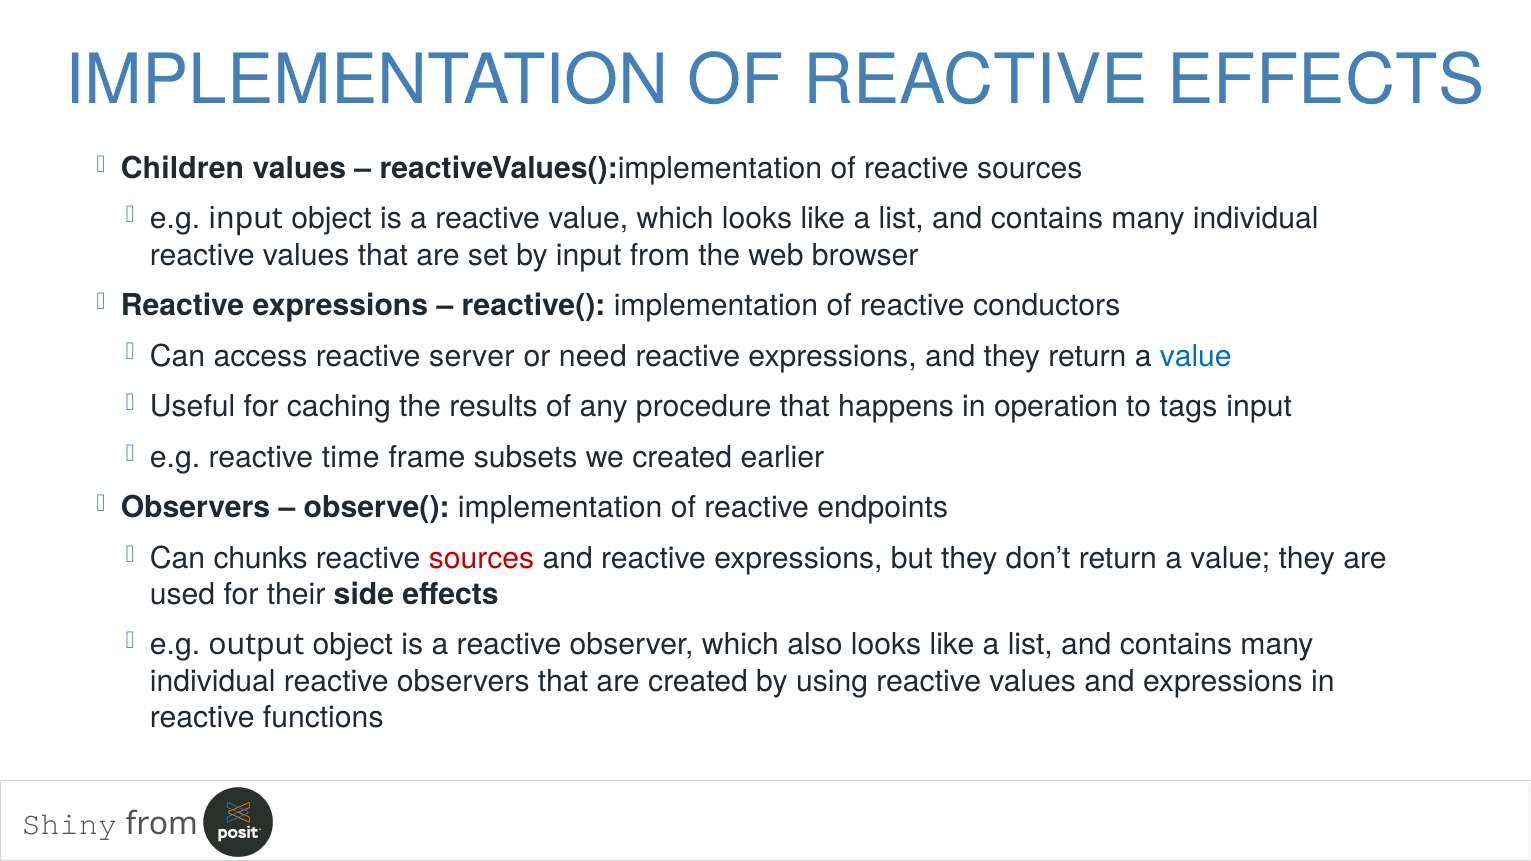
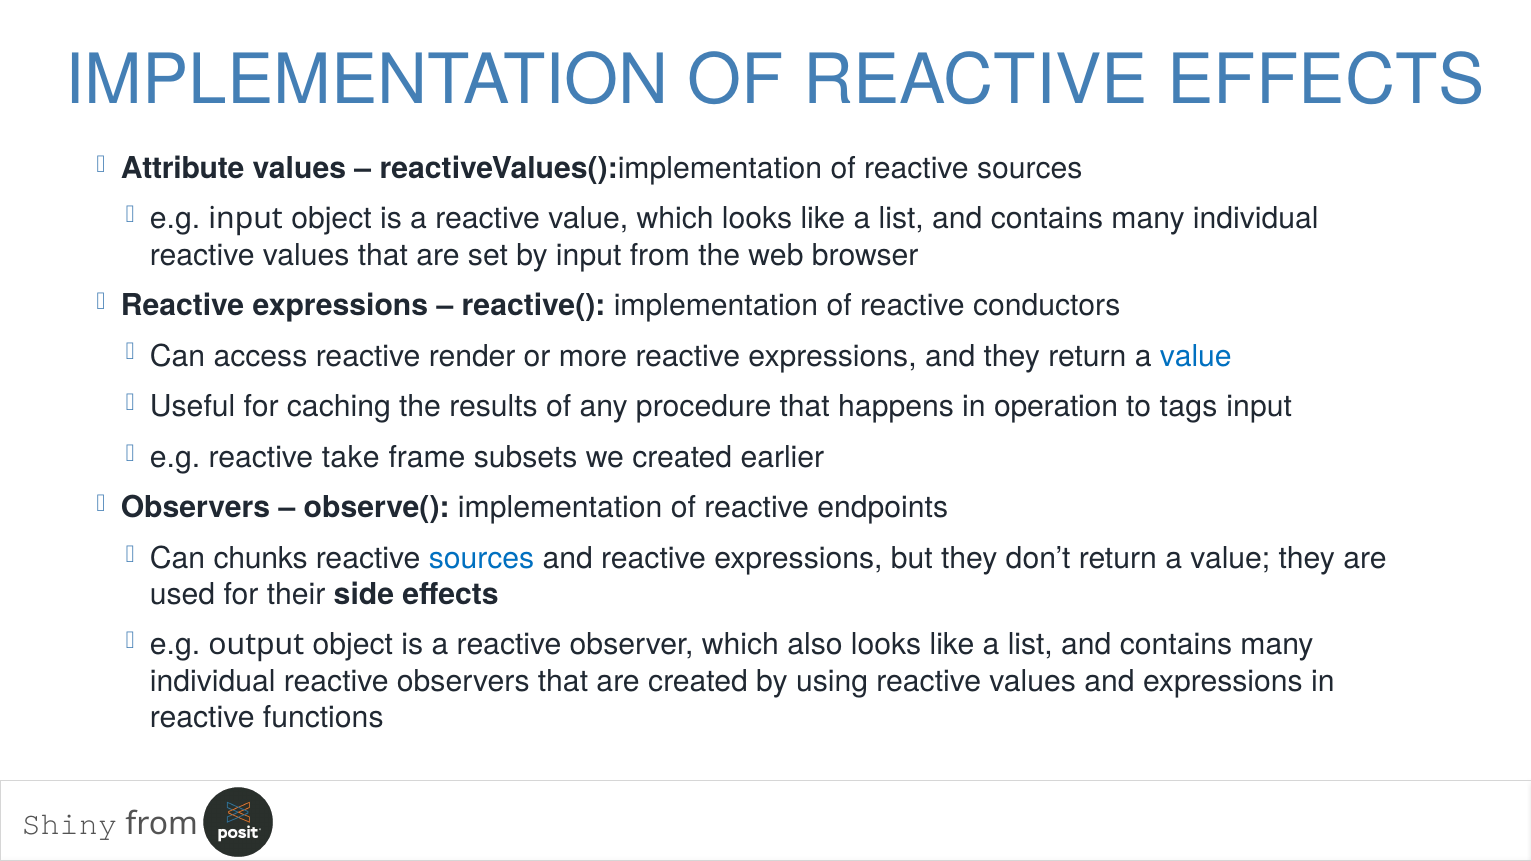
Children: Children -> Attribute (183, 168)
server: server -> render (472, 356)
need: need -> more (593, 356)
time: time -> take (351, 457)
sources colour: red -> blue (481, 558)
